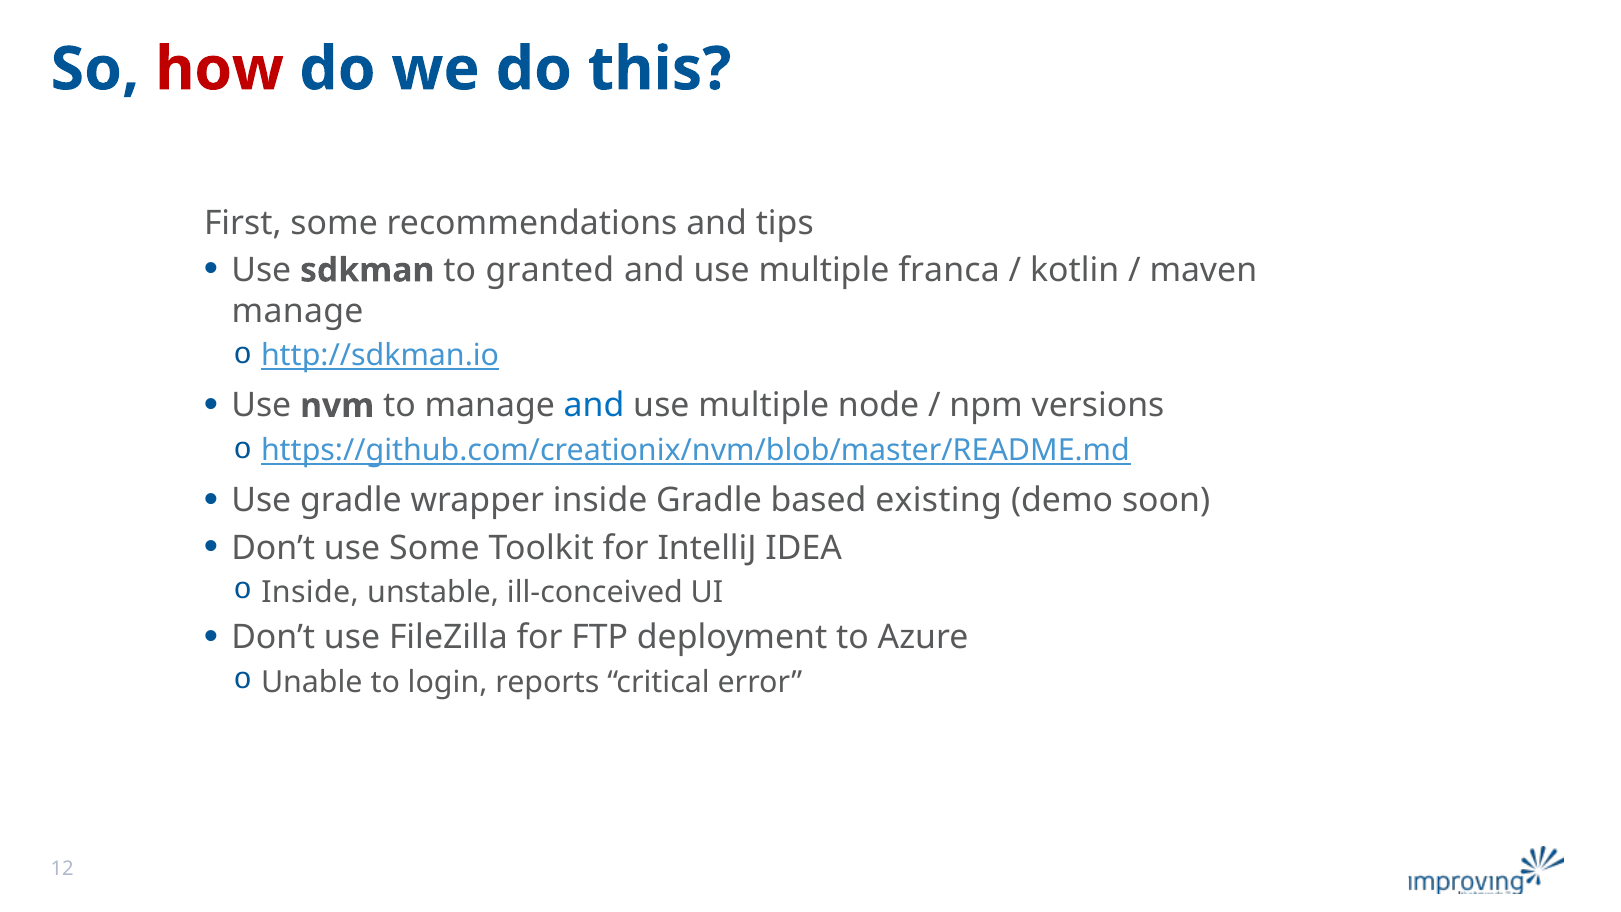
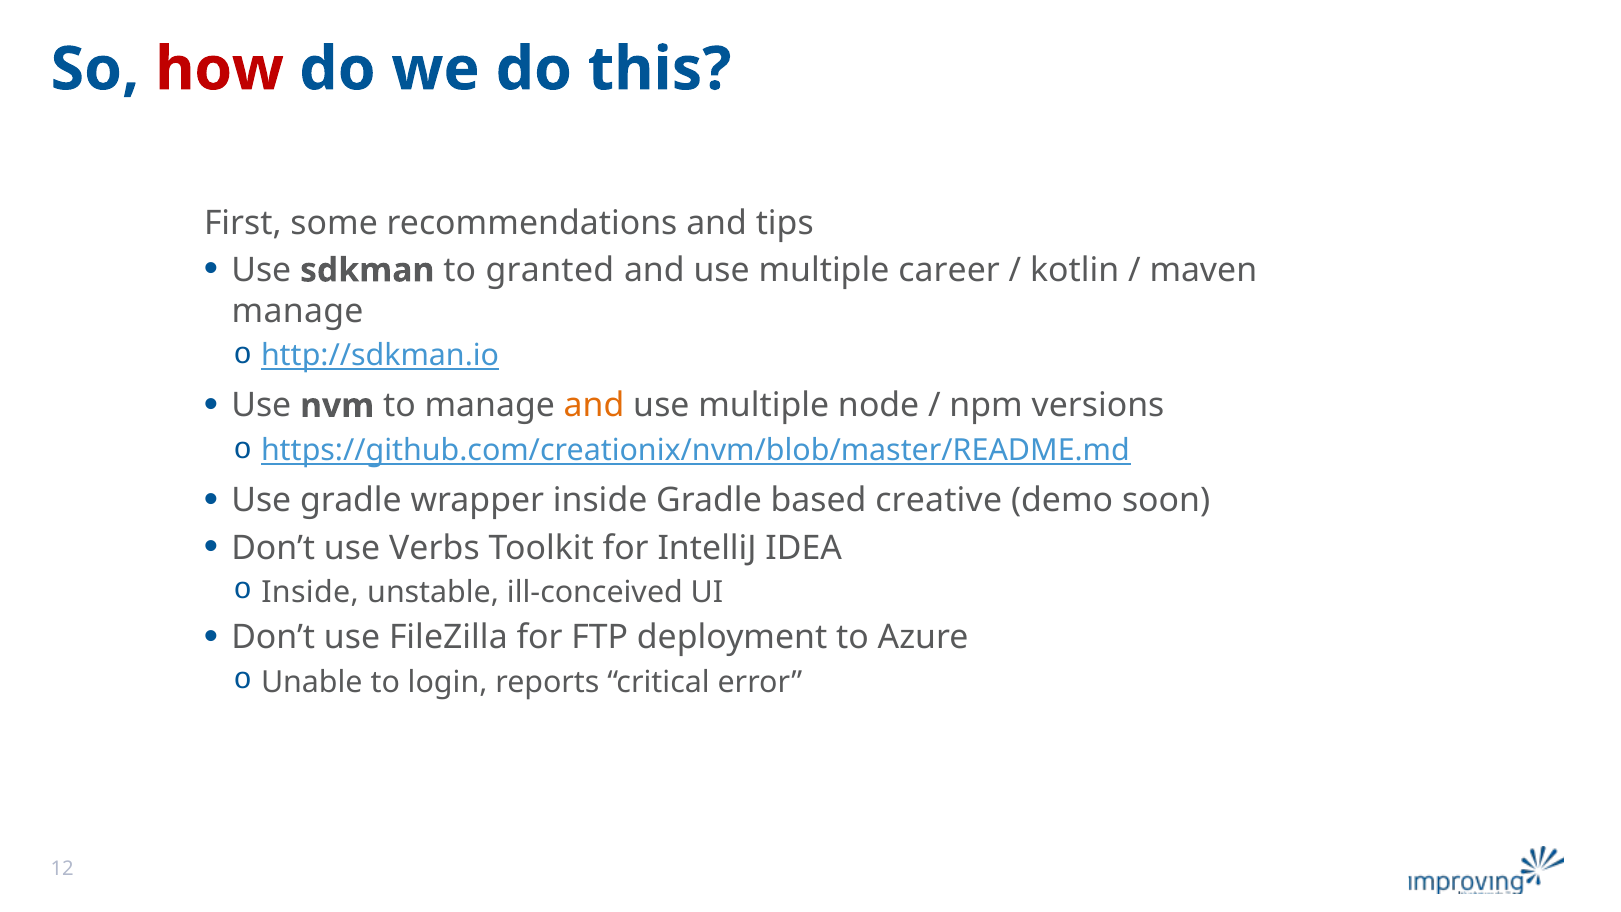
franca: franca -> career (949, 270)
and colour: blue -> orange (594, 406)
existing: existing -> creative (939, 501)
use Some: Some -> Verbs (434, 548)
